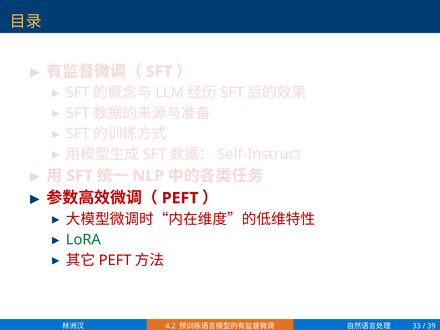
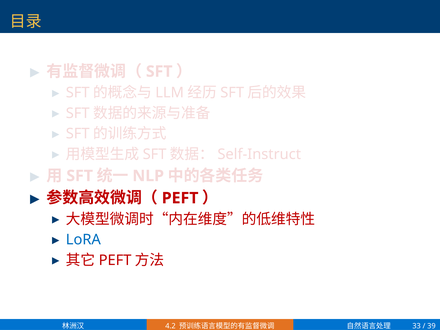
LoRA colour: green -> blue (83, 240)
